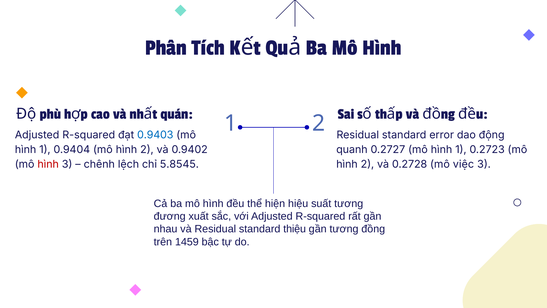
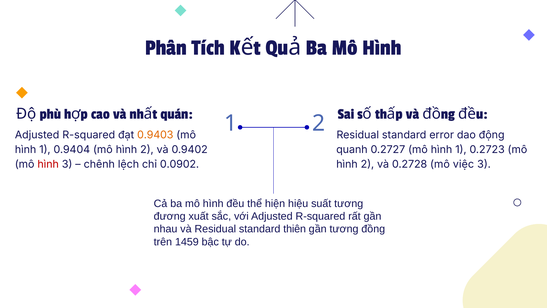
0.9403 colour: blue -> orange (155, 135)
5.8545: 5.8545 -> 0.0902 (179, 164)
thiệu: thiệu -> thiên (295, 229)
